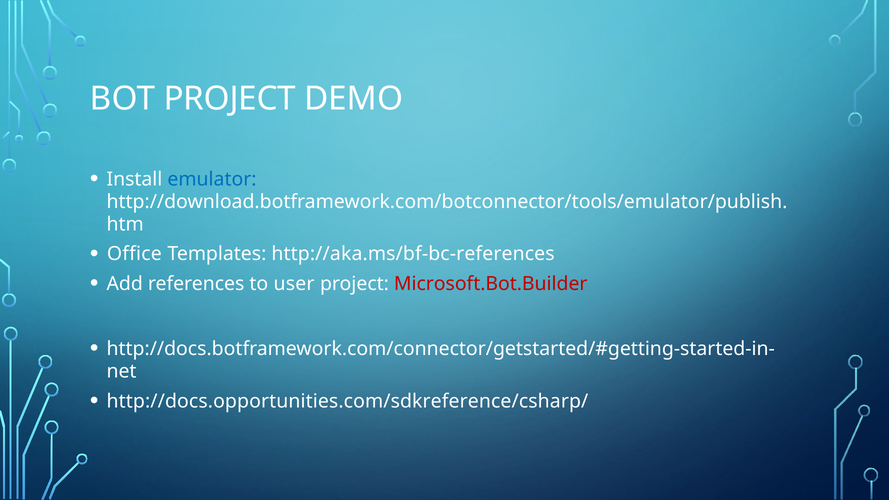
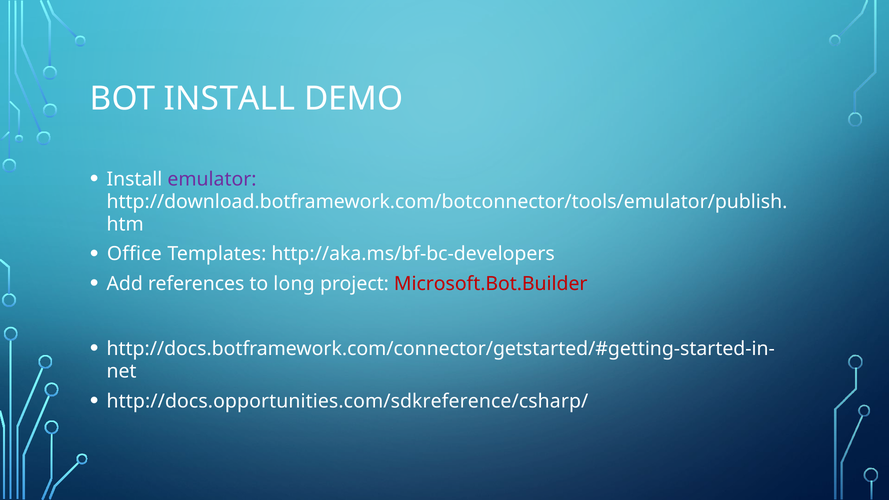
BOT PROJECT: PROJECT -> INSTALL (229, 99)
emulator colour: blue -> purple (212, 179)
http://aka.ms/bf-bc-references: http://aka.ms/bf-bc-references -> http://aka.ms/bf-bc-developers (413, 254)
user: user -> long (294, 284)
